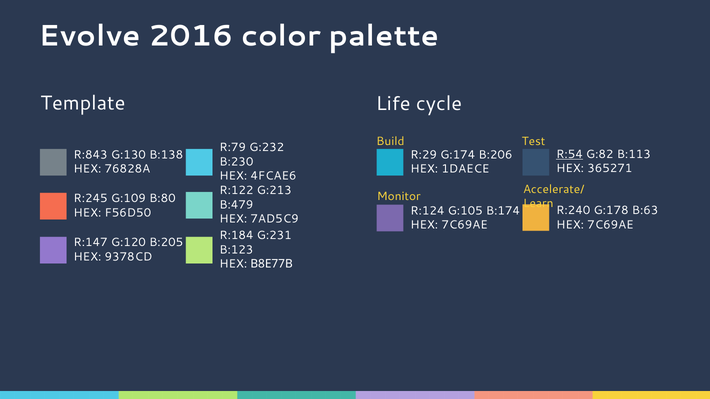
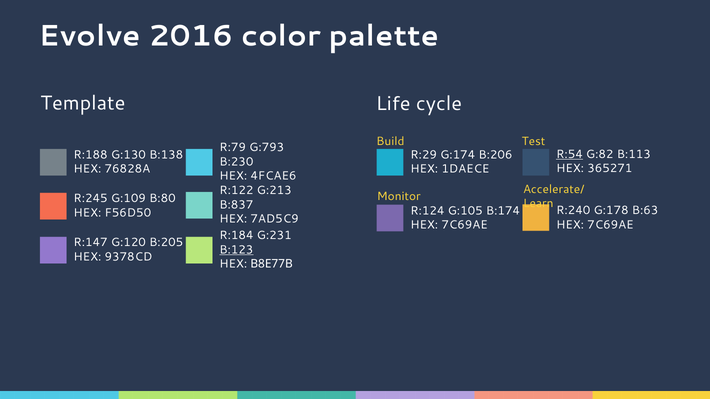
G:232: G:232 -> G:793 (267, 148)
R:843: R:843 -> R:188 (91, 155)
B:479: B:479 -> B:837 (236, 205)
B:123 underline: none -> present (236, 250)
